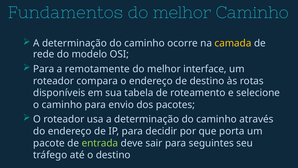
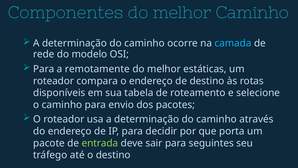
Fundamentos: Fundamentos -> Componentes (66, 13)
camada colour: yellow -> light blue (233, 43)
interface: interface -> estáticas (205, 69)
